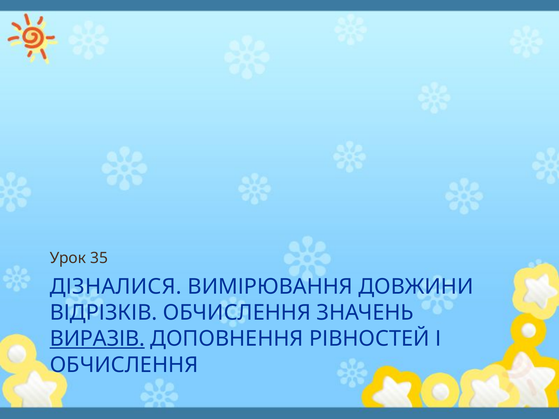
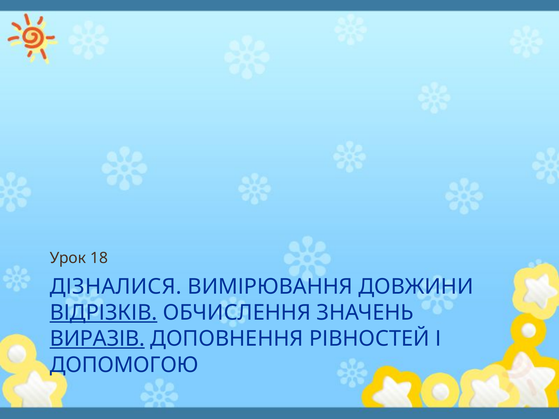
35: 35 -> 18 (99, 258)
ВІДРІЗКІВ underline: none -> present (104, 313)
ОБЧИСЛЕННЯ: ОБЧИСЛЕННЯ -> ДОПОМОГОЮ (124, 365)
